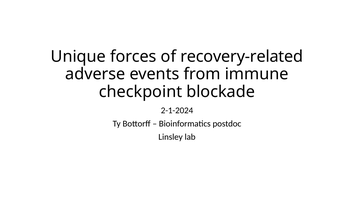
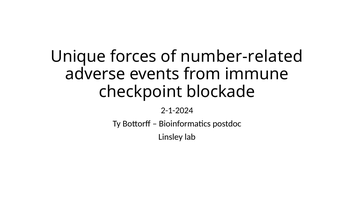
recovery-related: recovery-related -> number-related (242, 57)
